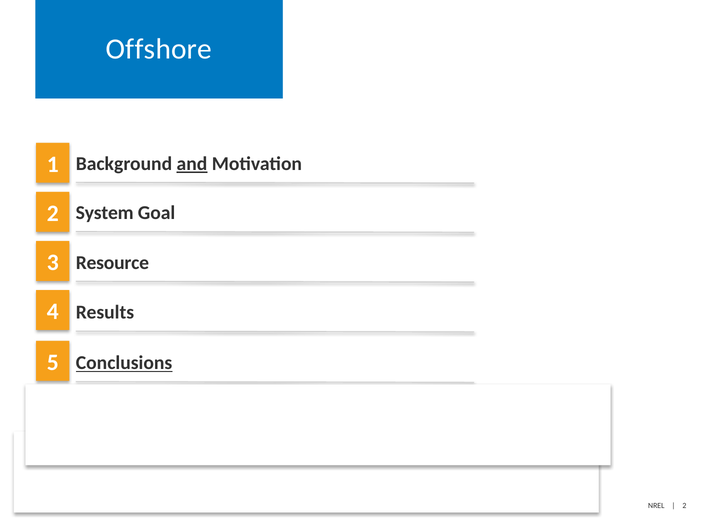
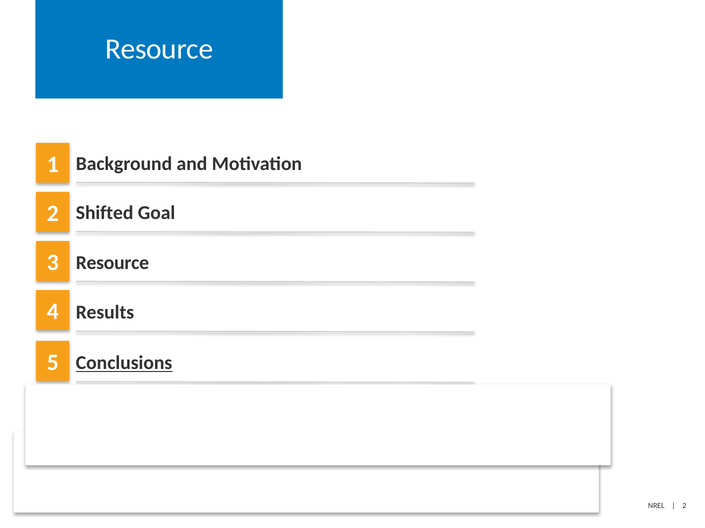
Offshore: Offshore -> Resource (159, 49)
and underline: present -> none (192, 164)
System: System -> Shifted (105, 213)
